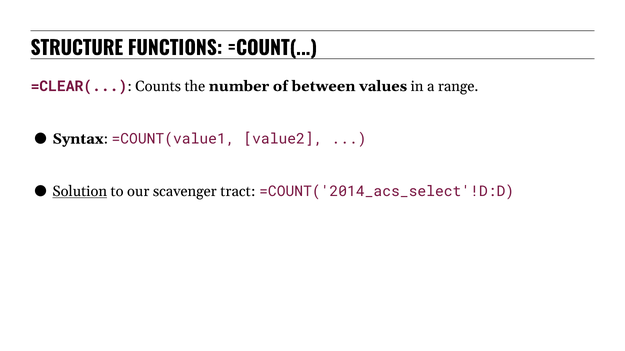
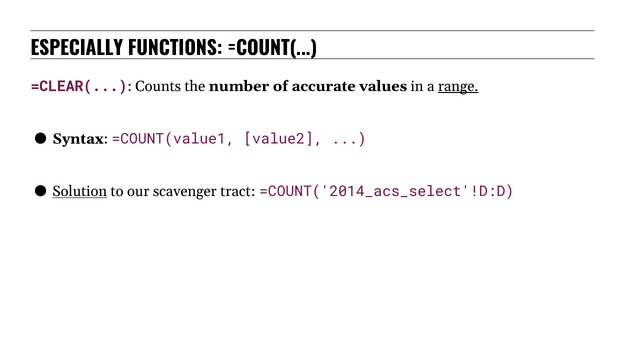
STRUCTURE: STRUCTURE -> ESPECIALLY (77, 48)
between: between -> accurate (324, 86)
range underline: none -> present (458, 86)
